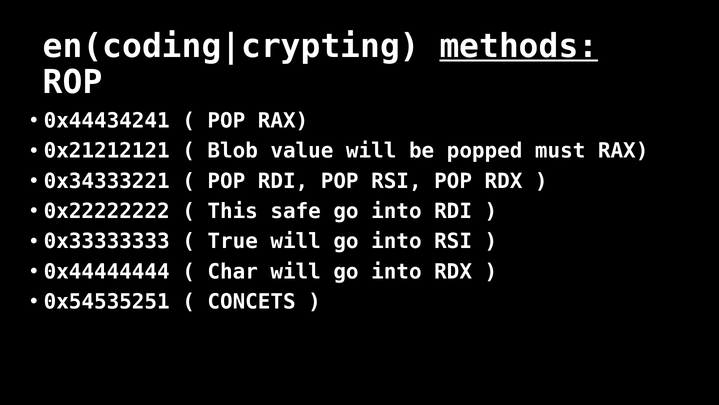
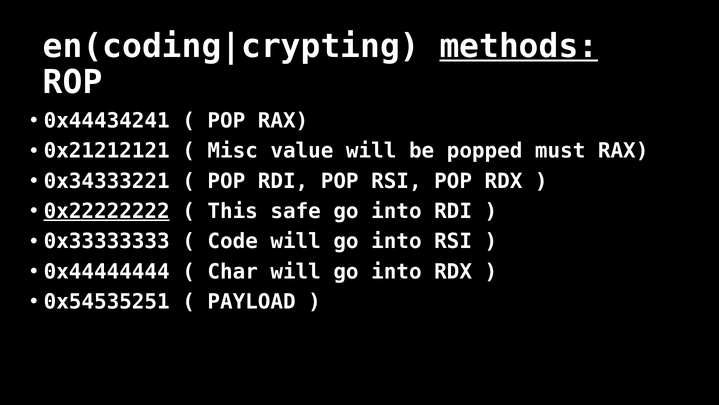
Blob: Blob -> Misc (233, 151)
0x22222222 underline: none -> present (107, 211)
True: True -> Code (233, 241)
CONCETS: CONCETS -> PAYLOAD (252, 301)
